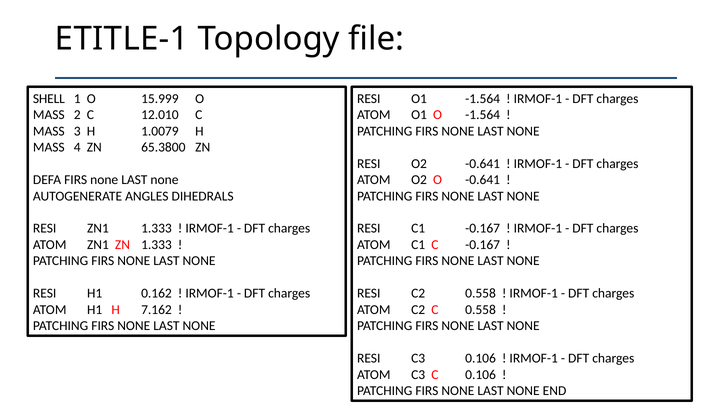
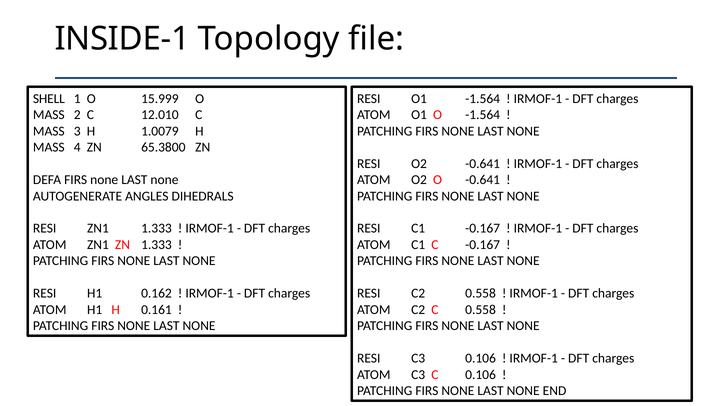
ETITLE-1: ETITLE-1 -> INSIDE-1 (122, 39)
7.162: 7.162 -> 0.161 (156, 309)
